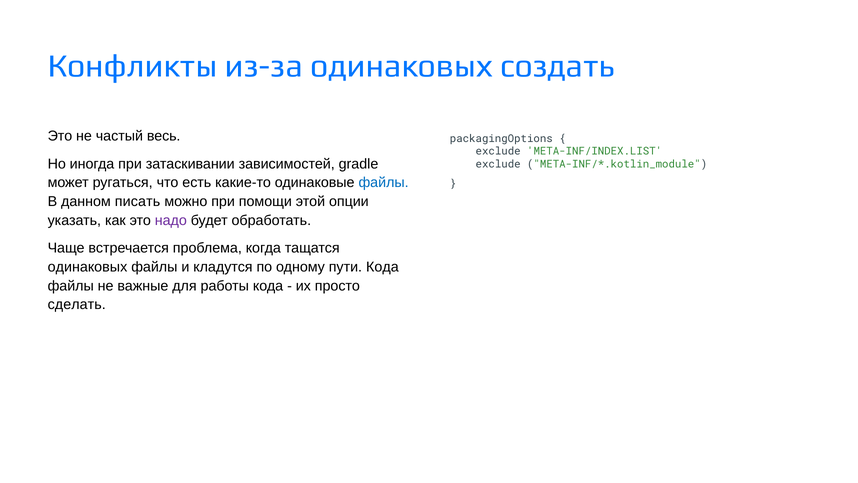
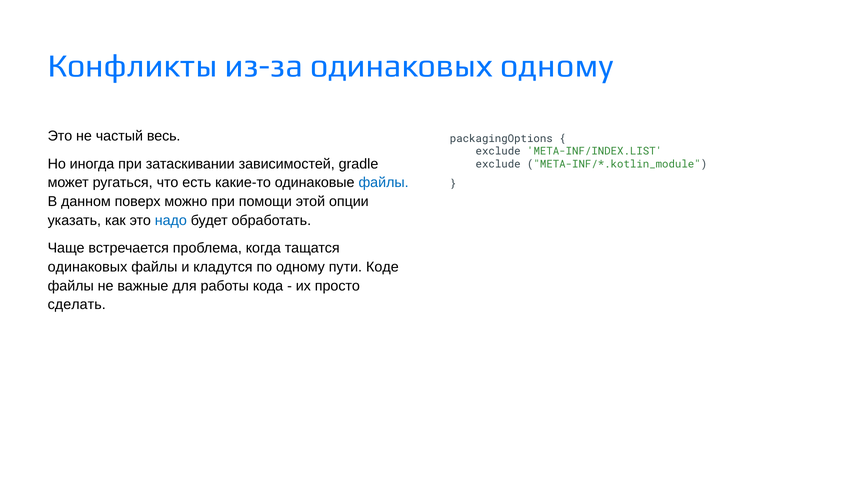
одинаковых создать: создать -> одному (557, 66)
писать: писать -> поверх (138, 201)
надо colour: purple -> blue (171, 220)
пути Кода: Кода -> Коде (382, 267)
